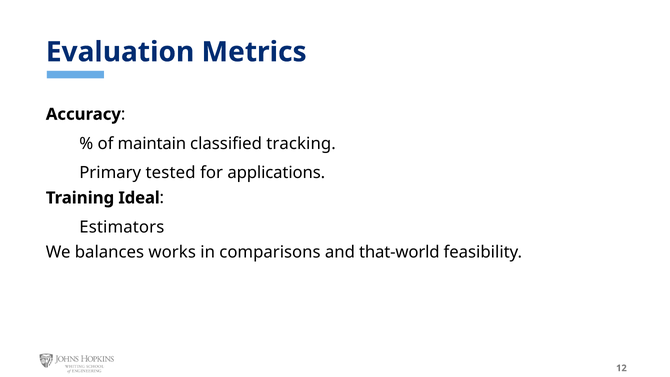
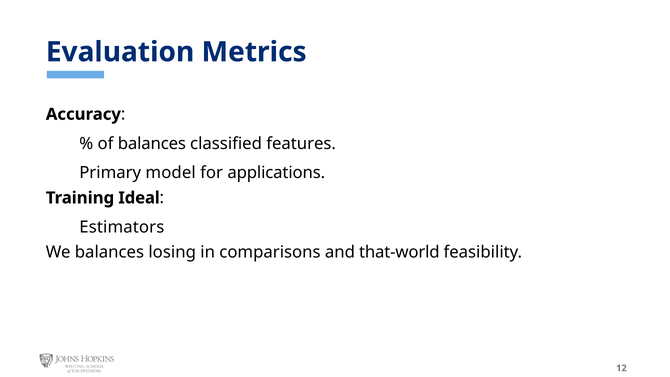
of maintain: maintain -> balances (152, 143)
tracking: tracking -> features (301, 143)
tested: tested -> model (171, 173)
works: works -> losing (172, 252)
